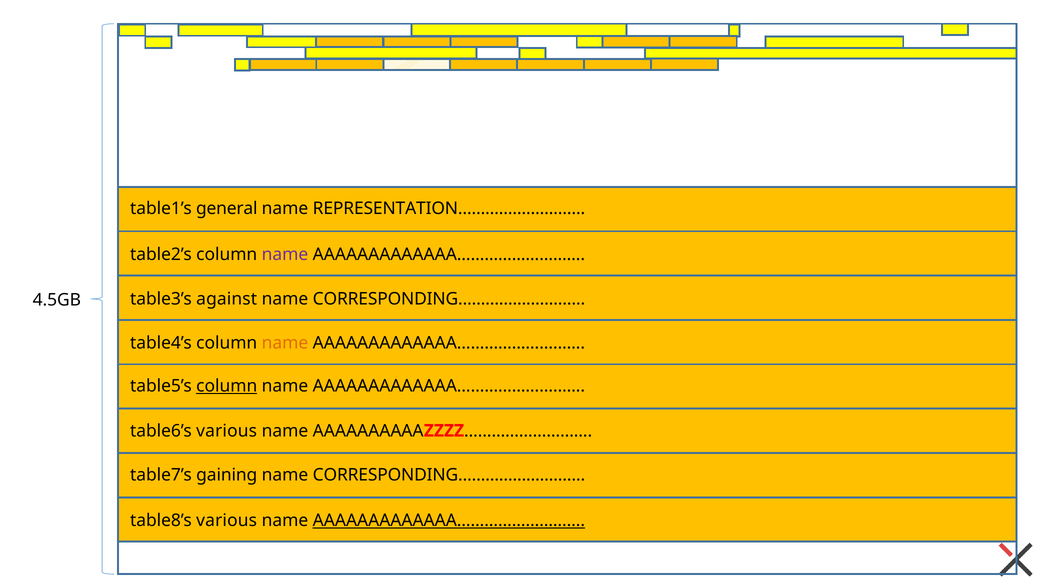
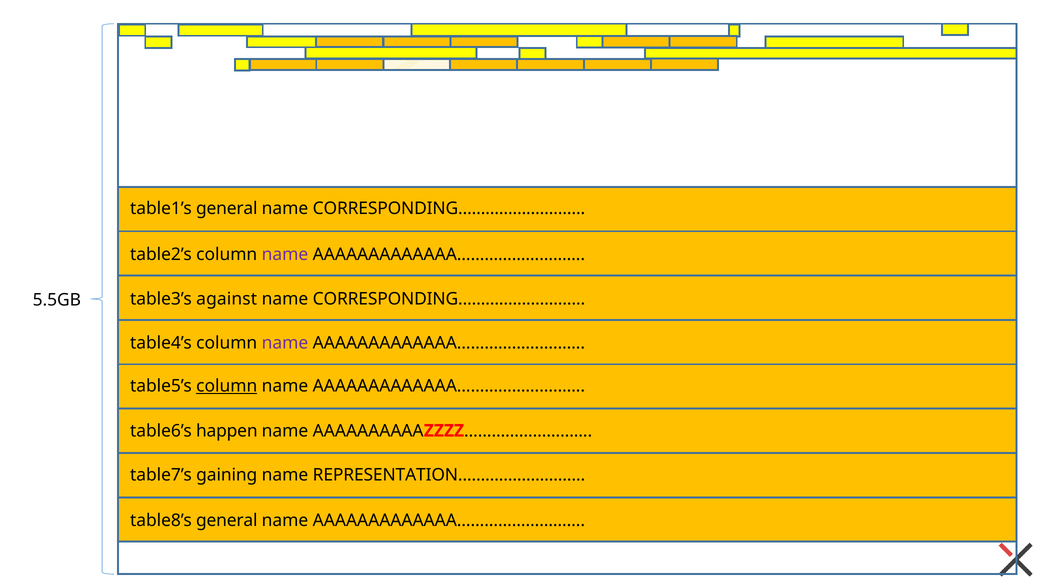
REPRESENTATION………………………: REPRESENTATION……………………… -> CORRESPONDING……………………… (449, 209)
4.5GB: 4.5GB -> 5.5GB (57, 300)
name colour: orange -> purple (285, 343)
table6’s various: various -> happen (227, 431)
CORRESPONDING………………………: CORRESPONDING……………………… -> REPRESENTATION……………………… (449, 475)
table8’s various: various -> general (227, 520)
AAAAAAAAAAAAA……………………… underline: present -> none (449, 520)
